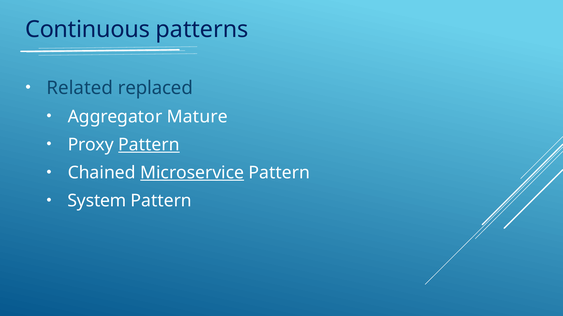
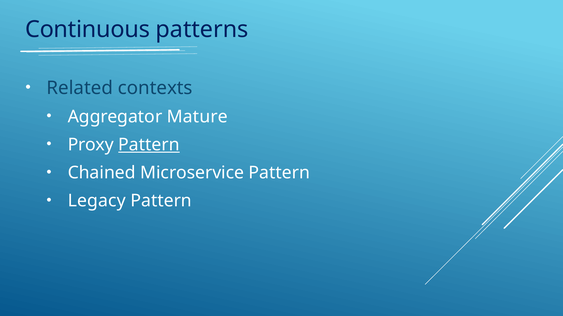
replaced: replaced -> contexts (155, 88)
Microservice underline: present -> none (192, 173)
System: System -> Legacy (97, 201)
